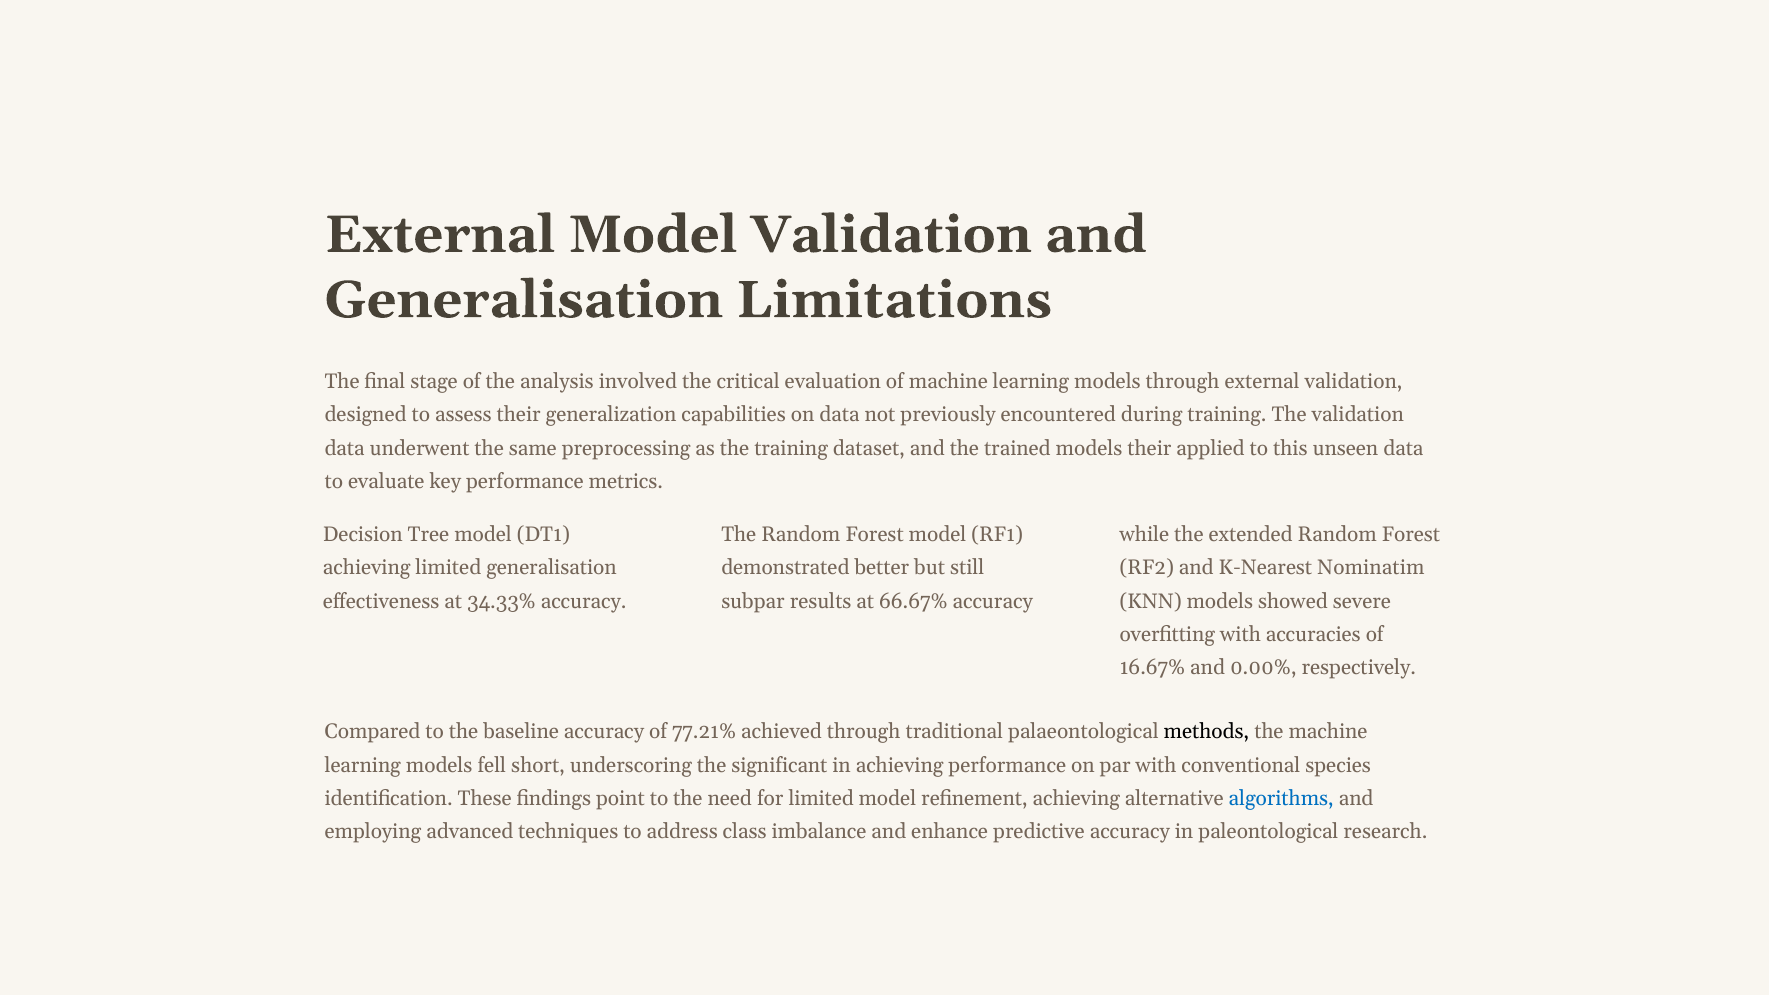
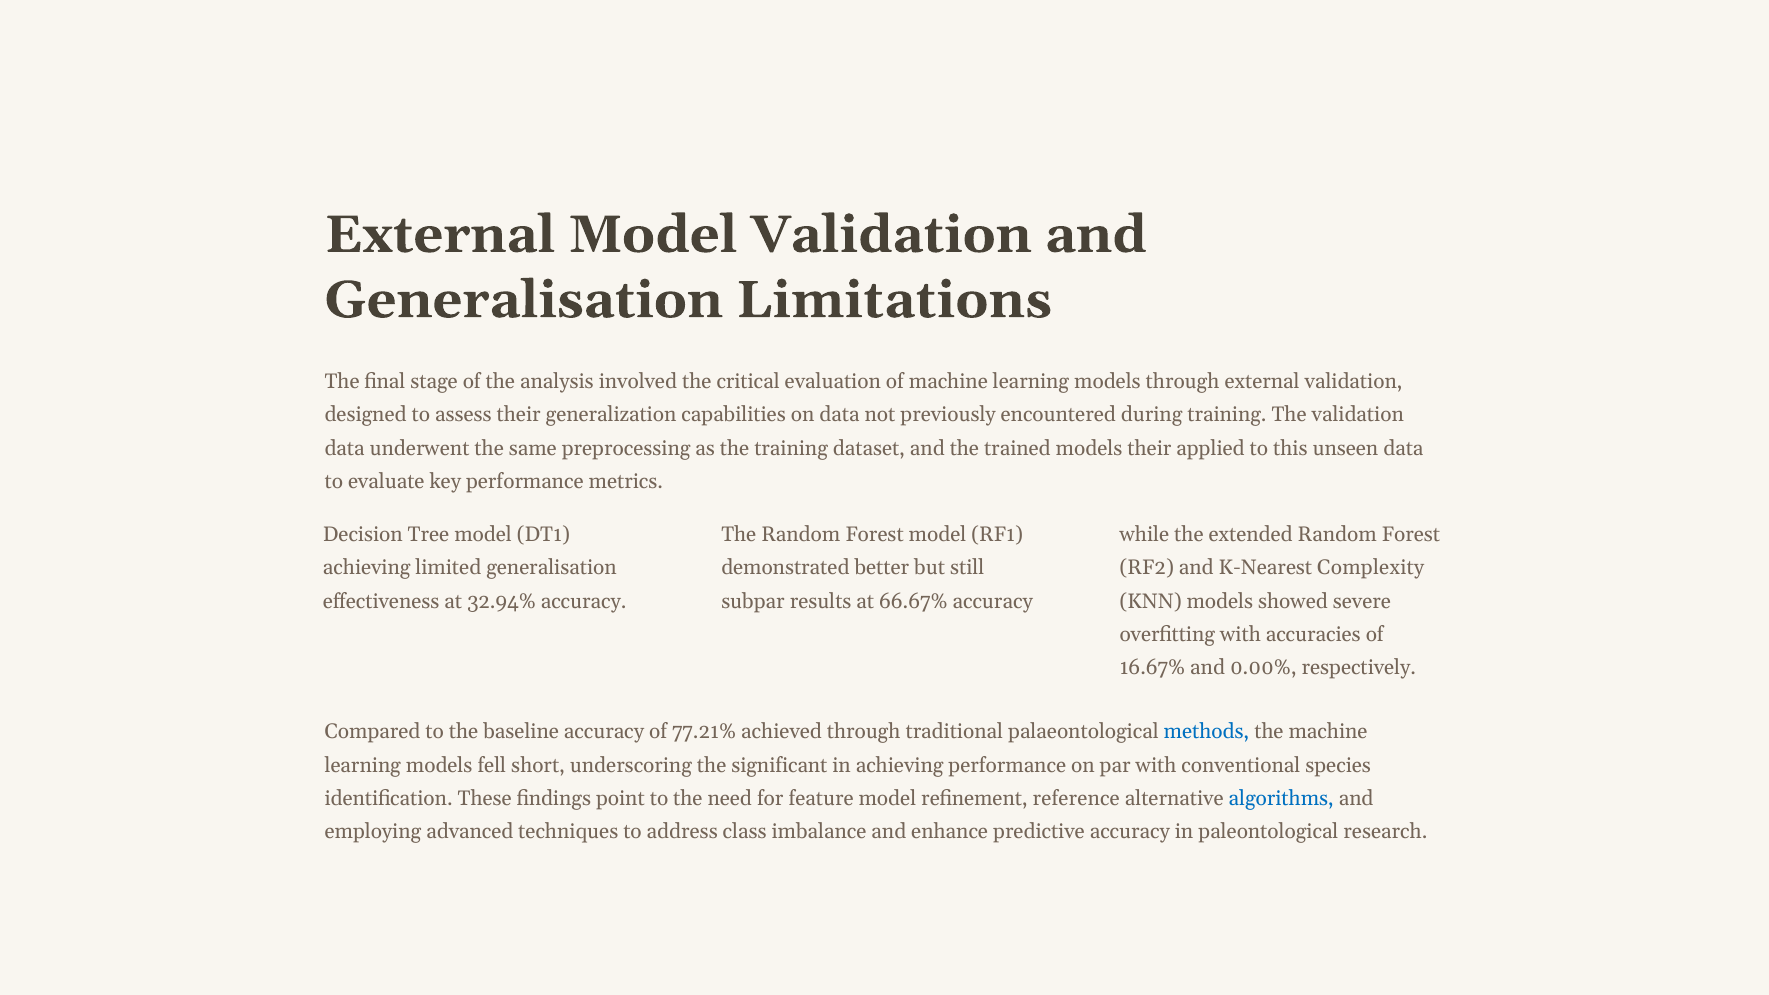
Nominatim: Nominatim -> Complexity (1371, 568)
34.33%: 34.33% -> 32.94% (501, 601)
methods colour: black -> blue (1206, 732)
for limited: limited -> feature (821, 799)
refinement achieving: achieving -> reference (1076, 799)
